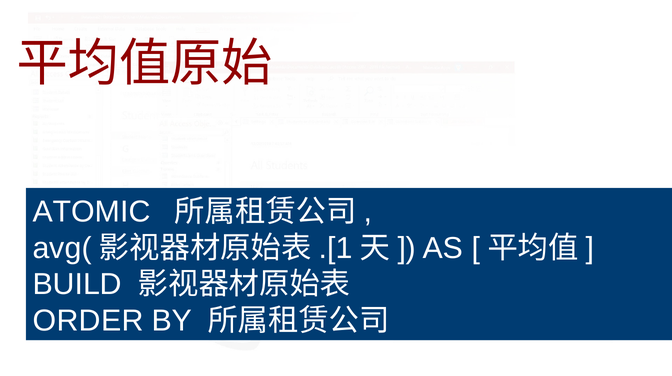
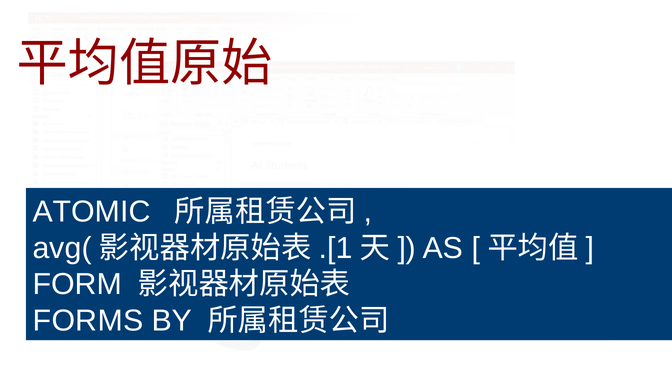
BUILD: BUILD -> FORM (77, 285)
ORDER: ORDER -> FORMS (88, 321)
